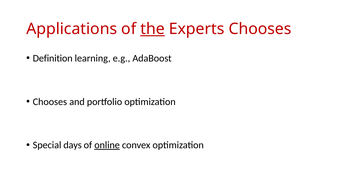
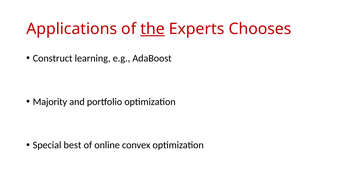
Definition: Definition -> Construct (53, 58)
Chooses: Chooses -> Majority (50, 102)
days: days -> best (72, 145)
online underline: present -> none (107, 145)
